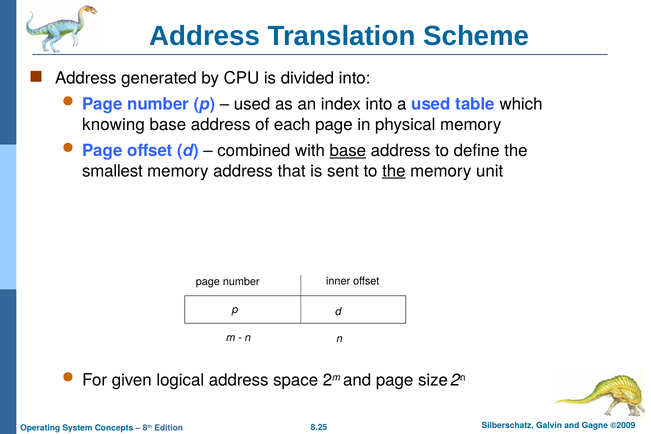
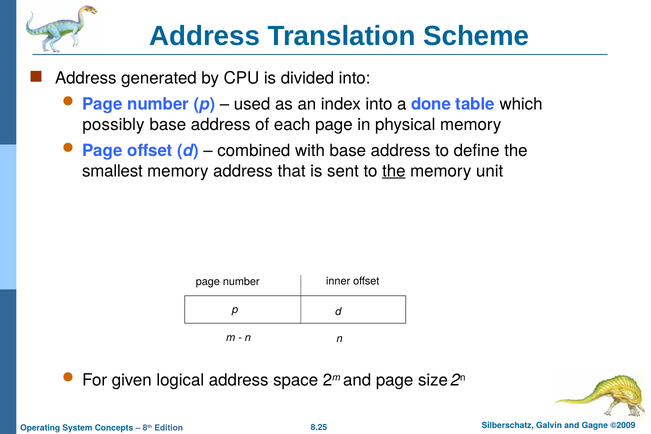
a used: used -> done (431, 104)
knowing: knowing -> possibly (113, 125)
base underline: present -> none (348, 151)
